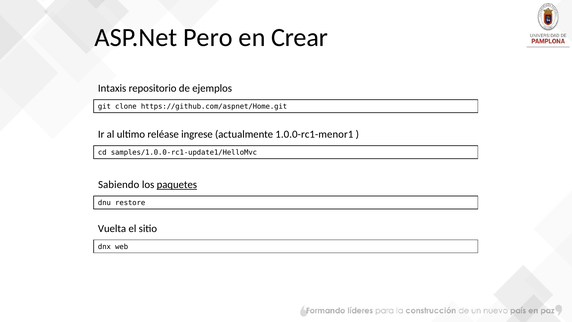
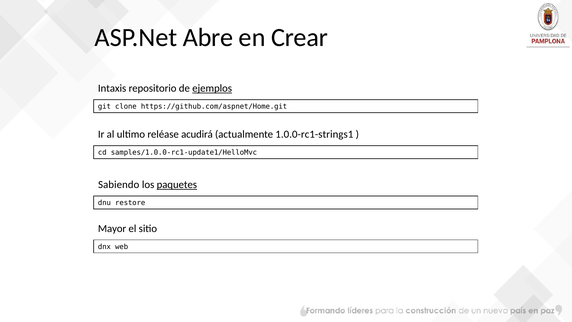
Pero: Pero -> Abre (208, 37)
ejemplos underline: none -> present (212, 88)
ingrese: ingrese -> acudirá (197, 134)
1.0.0-rc1-menor1: 1.0.0-rc1-menor1 -> 1.0.0-rc1-strings1 (314, 134)
Vuelta: Vuelta -> Mayor (112, 228)
